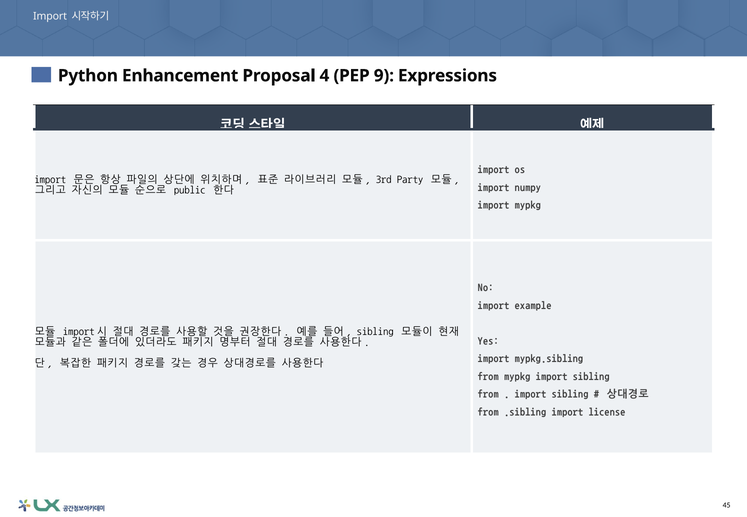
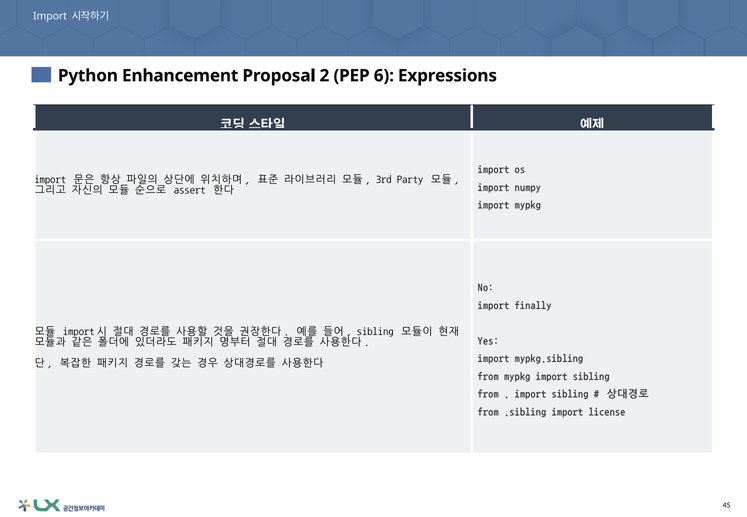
4: 4 -> 2 (324, 76)
9: 9 -> 6 (384, 76)
public: public -> assert (190, 190)
example: example -> finally (533, 305)
